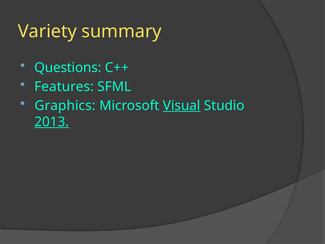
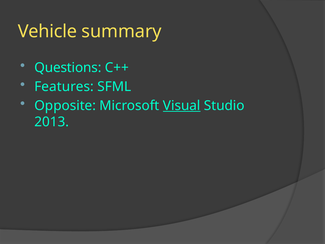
Variety: Variety -> Vehicle (47, 31)
Graphics: Graphics -> Opposite (65, 105)
2013 underline: present -> none (52, 122)
